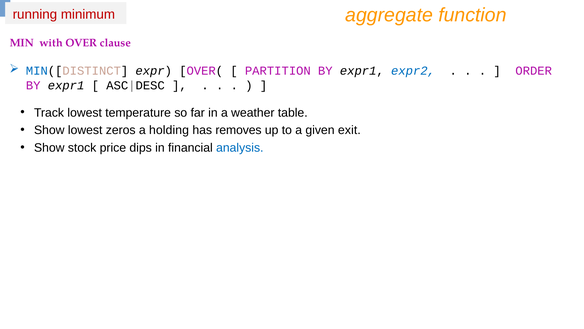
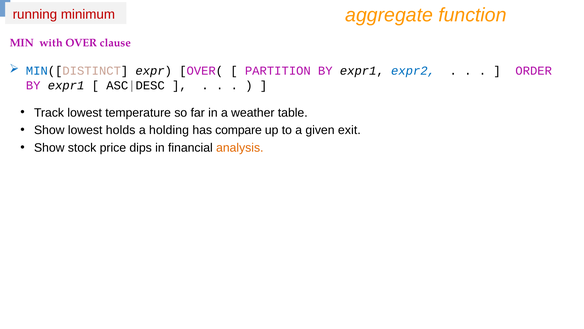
zeros: zeros -> holds (121, 130)
removes: removes -> compare (239, 130)
analysis colour: blue -> orange (240, 148)
